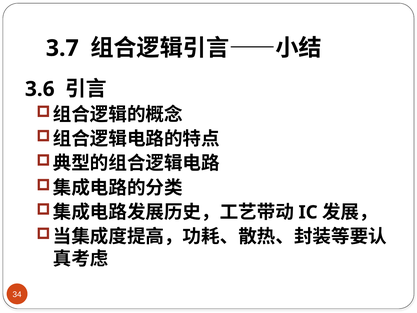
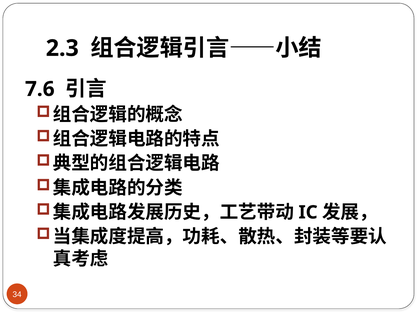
3.7: 3.7 -> 2.3 (62, 48)
3.6: 3.6 -> 7.6 (40, 89)
